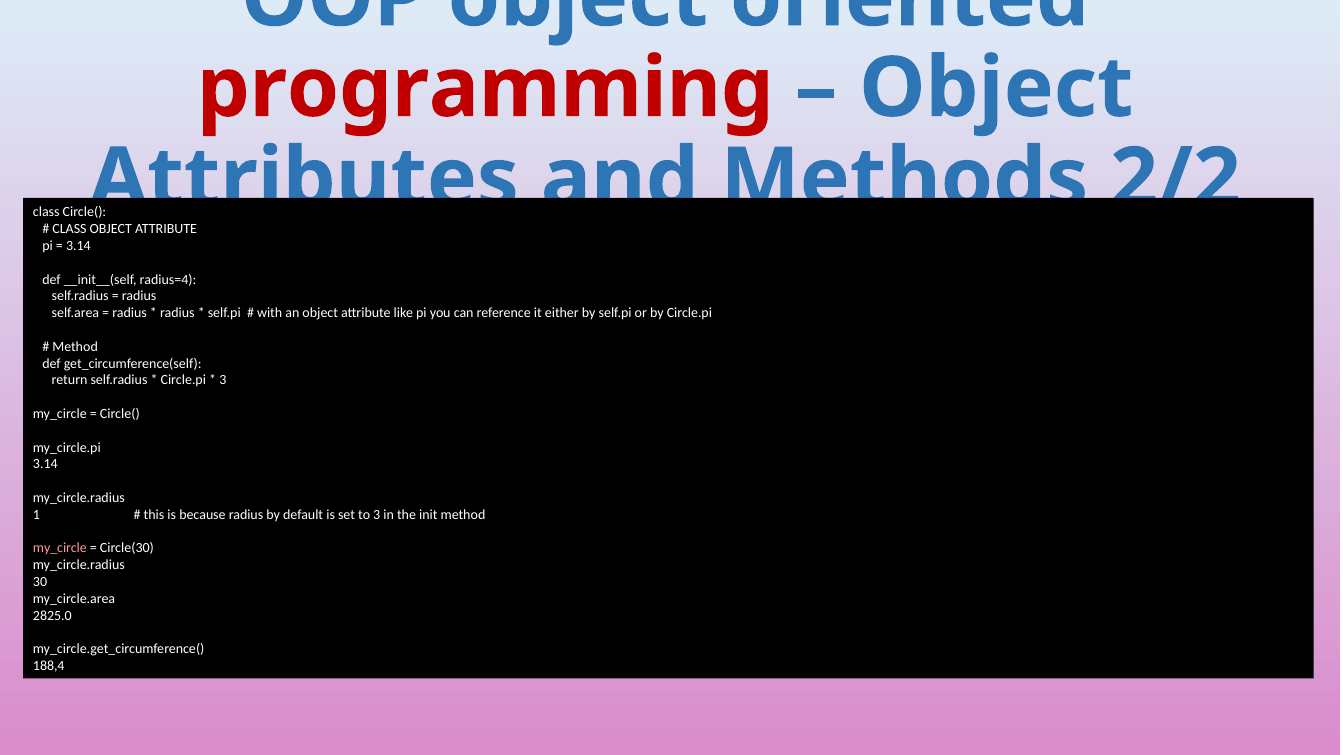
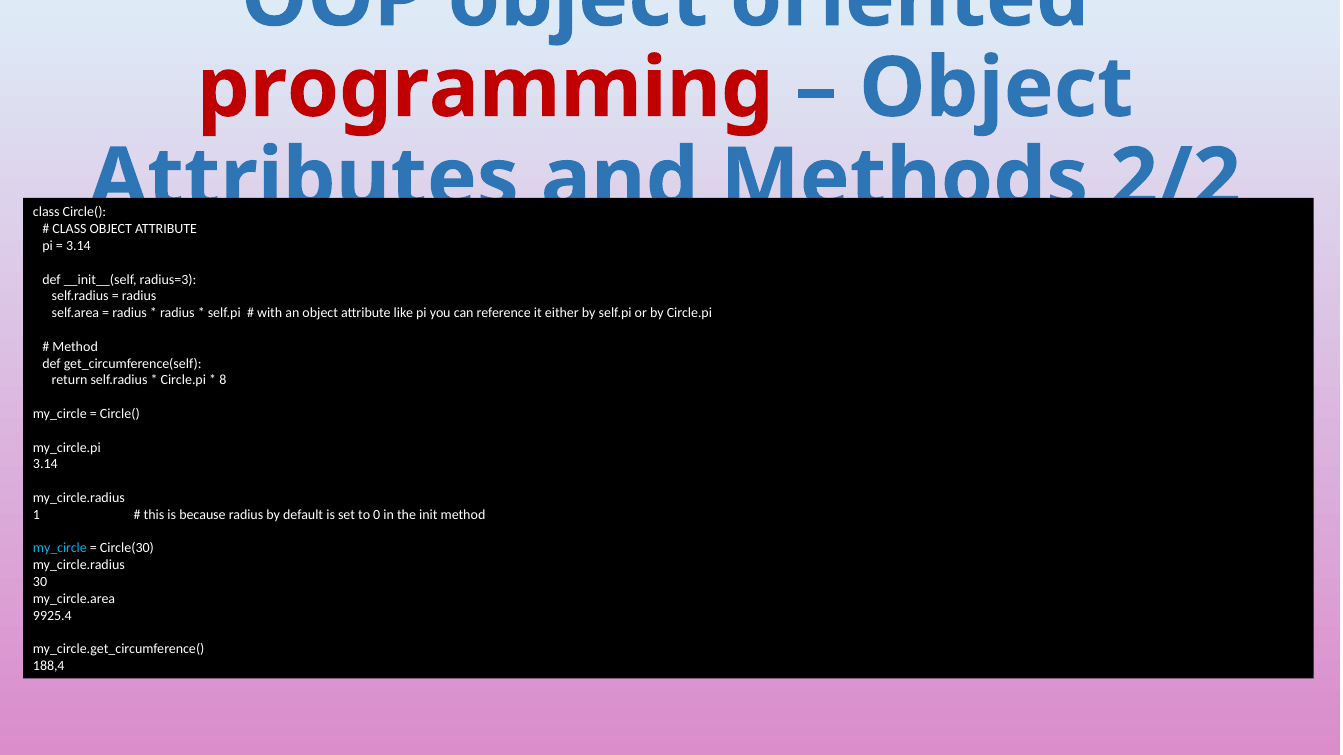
radius=4: radius=4 -> radius=3 (168, 280)
3: 3 -> 8 (223, 380)
to 3: 3 -> 0 (377, 515)
my_circle colour: pink -> light blue (60, 549)
2825.0: 2825.0 -> 9925.4 (52, 616)
